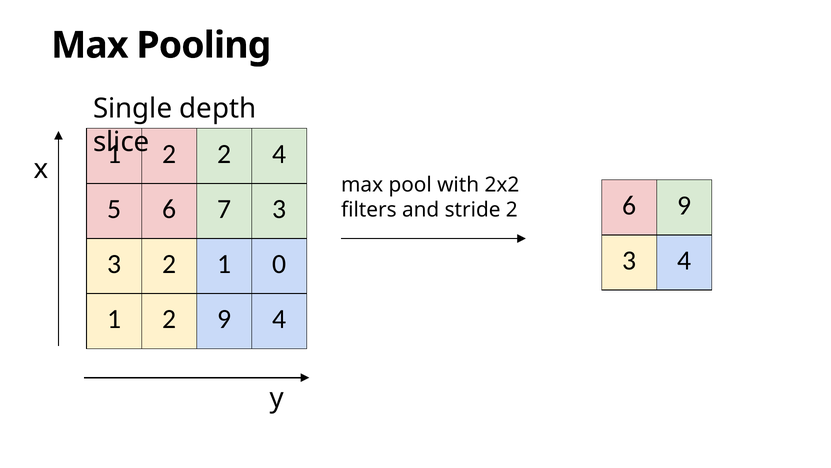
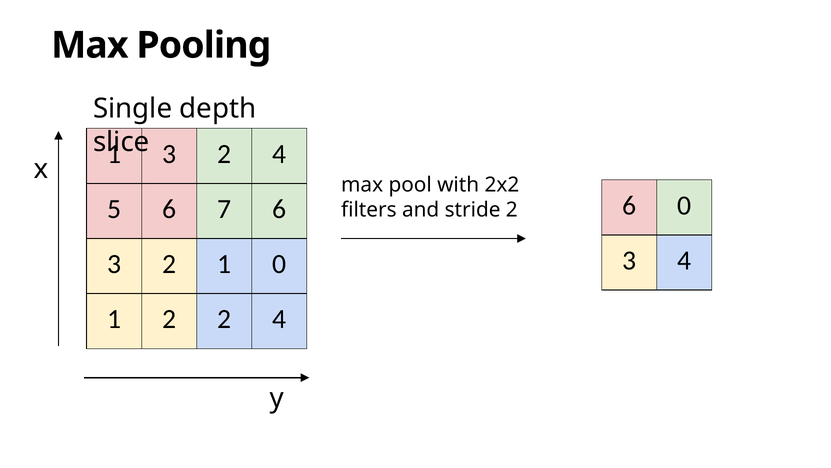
2: 2 -> 3 (169, 154)
7 3: 3 -> 6 (279, 209)
6 9: 9 -> 0 (684, 205)
2 9: 9 -> 2 (224, 319)
